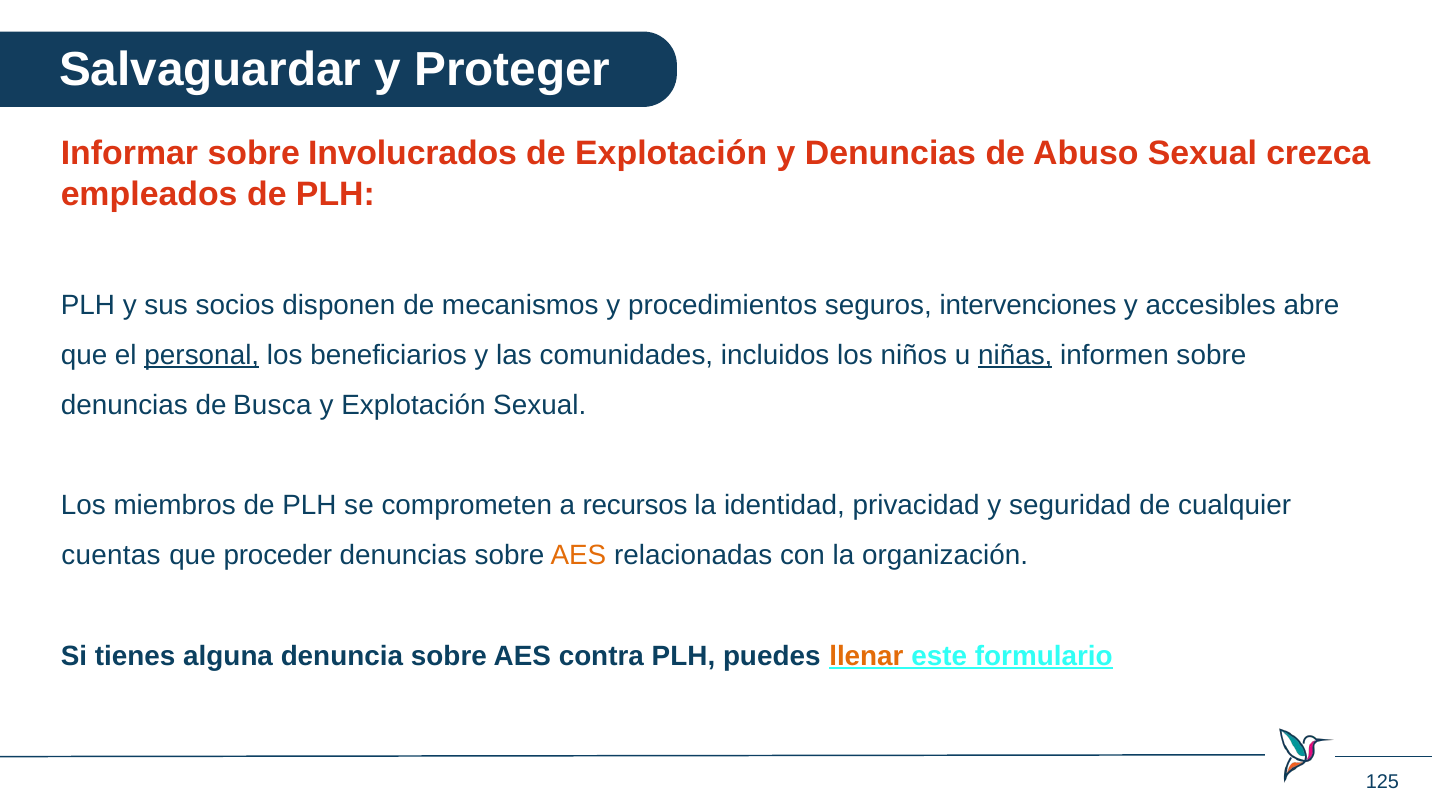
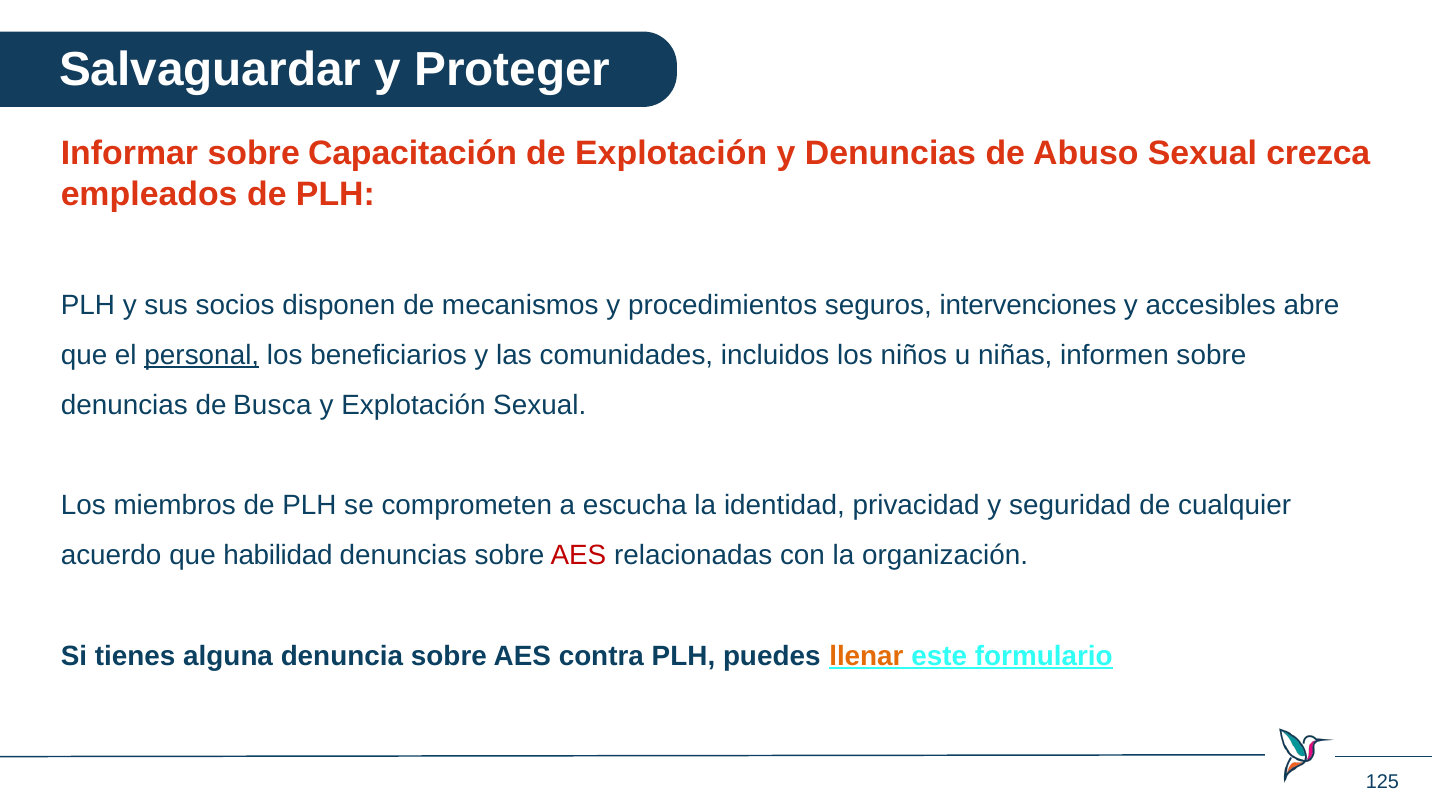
Involucrados: Involucrados -> Capacitación (413, 154)
niñas underline: present -> none (1015, 355)
recursos: recursos -> escucha (635, 505)
cuentas: cuentas -> acuerdo (111, 555)
proceder: proceder -> habilidad (278, 555)
AES colour: orange -> red (578, 555)
